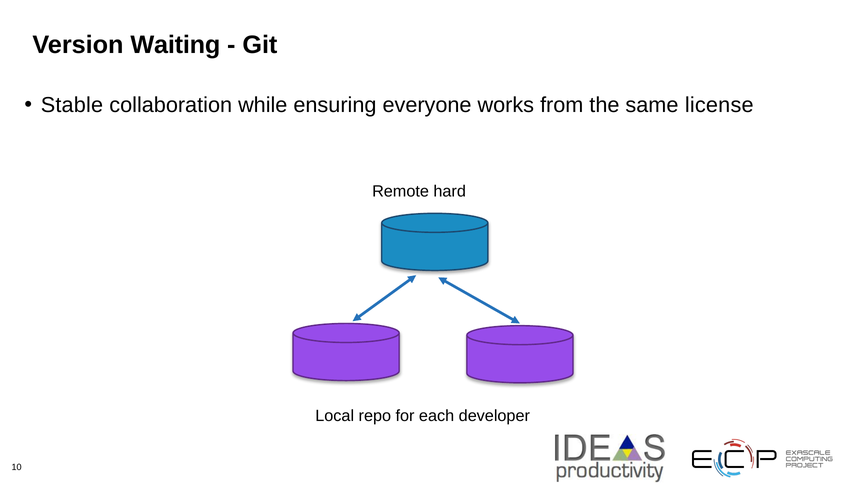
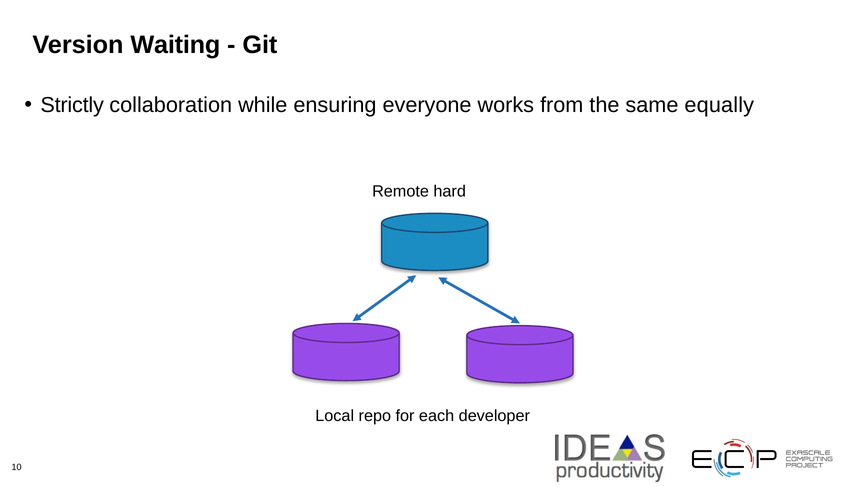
Stable: Stable -> Strictly (72, 105)
license: license -> equally (719, 105)
